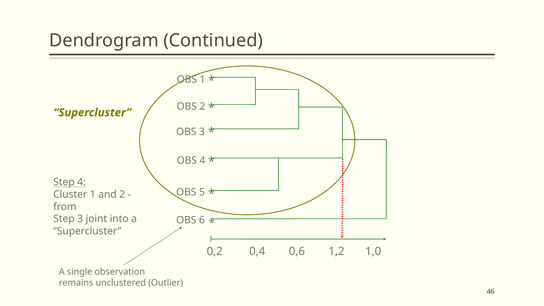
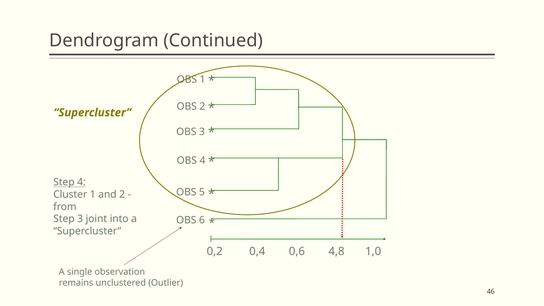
1,2: 1,2 -> 4,8 (337, 252)
